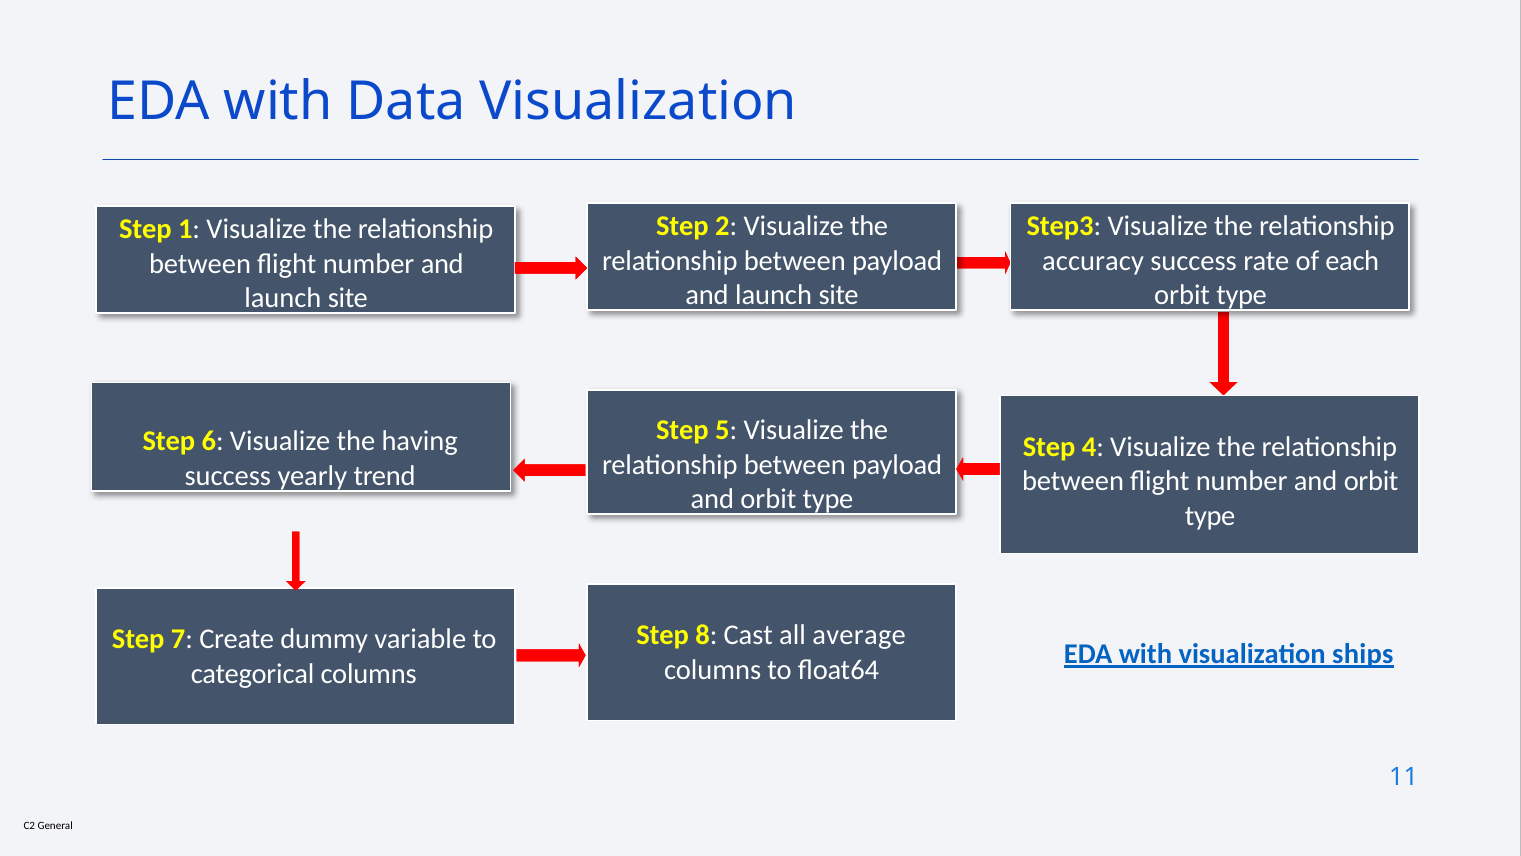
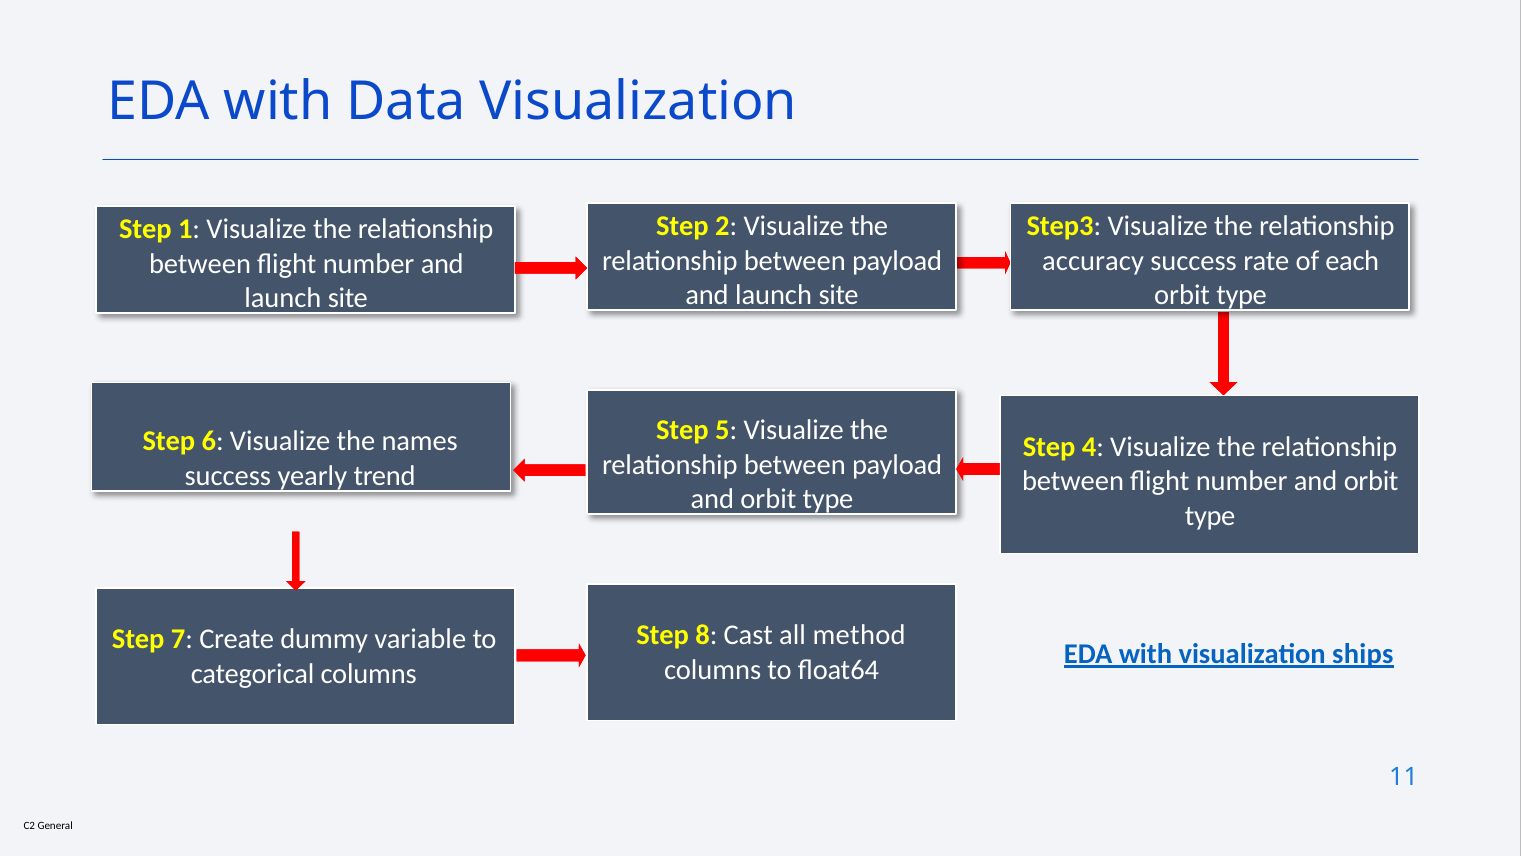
having: having -> names (420, 441)
average: average -> method (859, 635)
